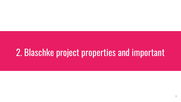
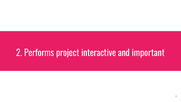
Blaschke: Blaschke -> Performs (39, 53)
properties: properties -> interactive (99, 53)
